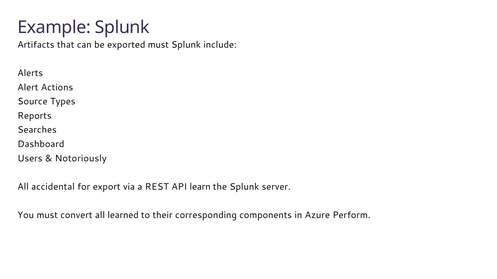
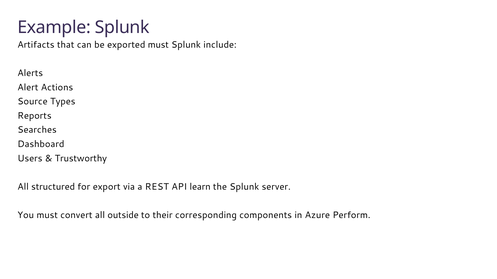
Notoriously: Notoriously -> Trustworthy (81, 159)
accidental: accidental -> structured (53, 187)
learned: learned -> outside (123, 215)
